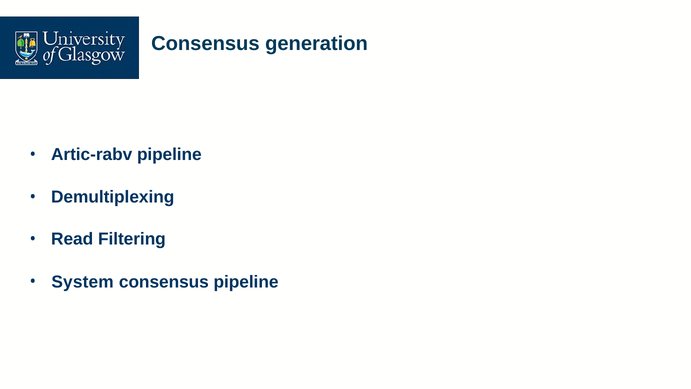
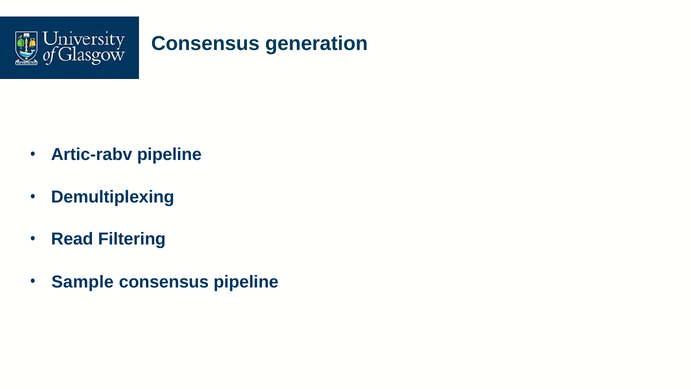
System: System -> Sample (83, 282)
